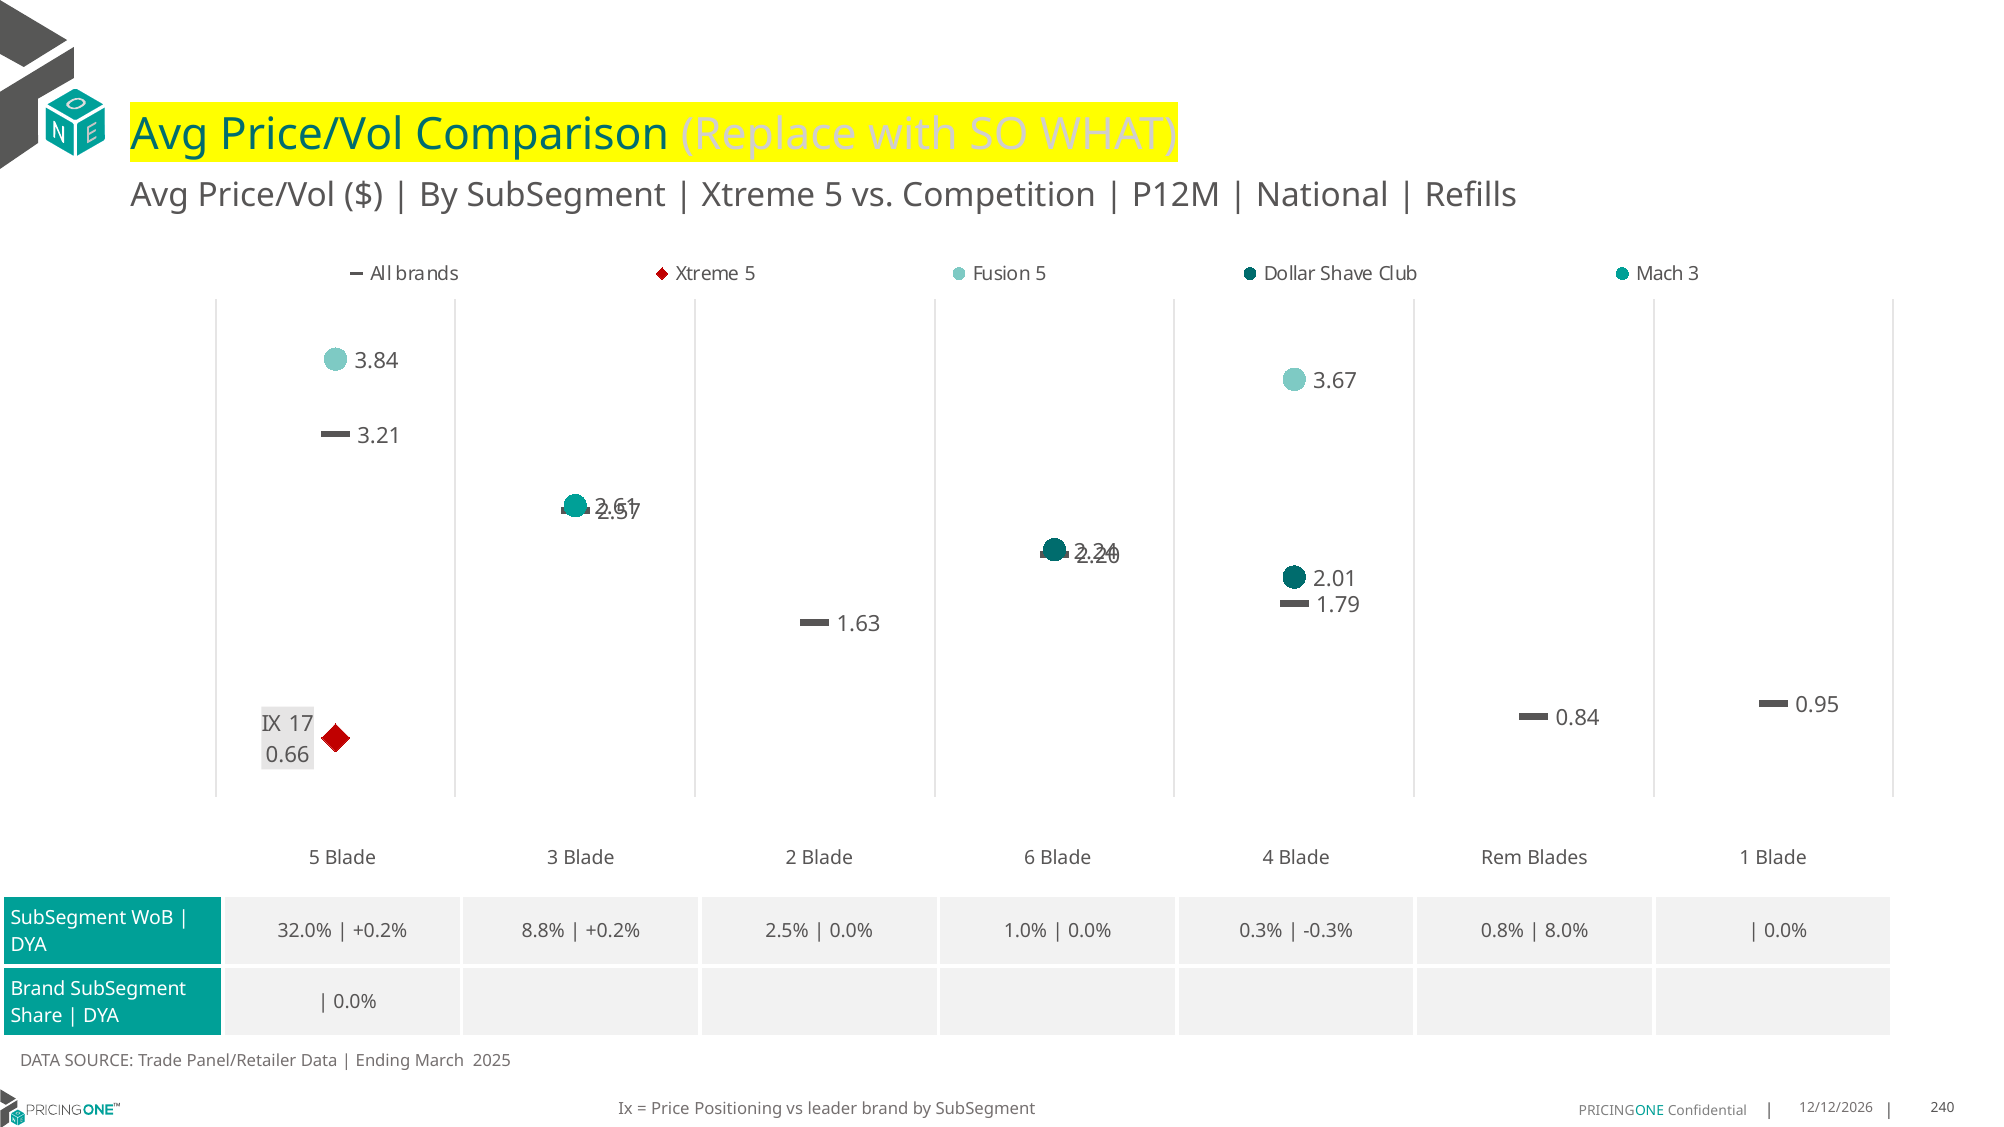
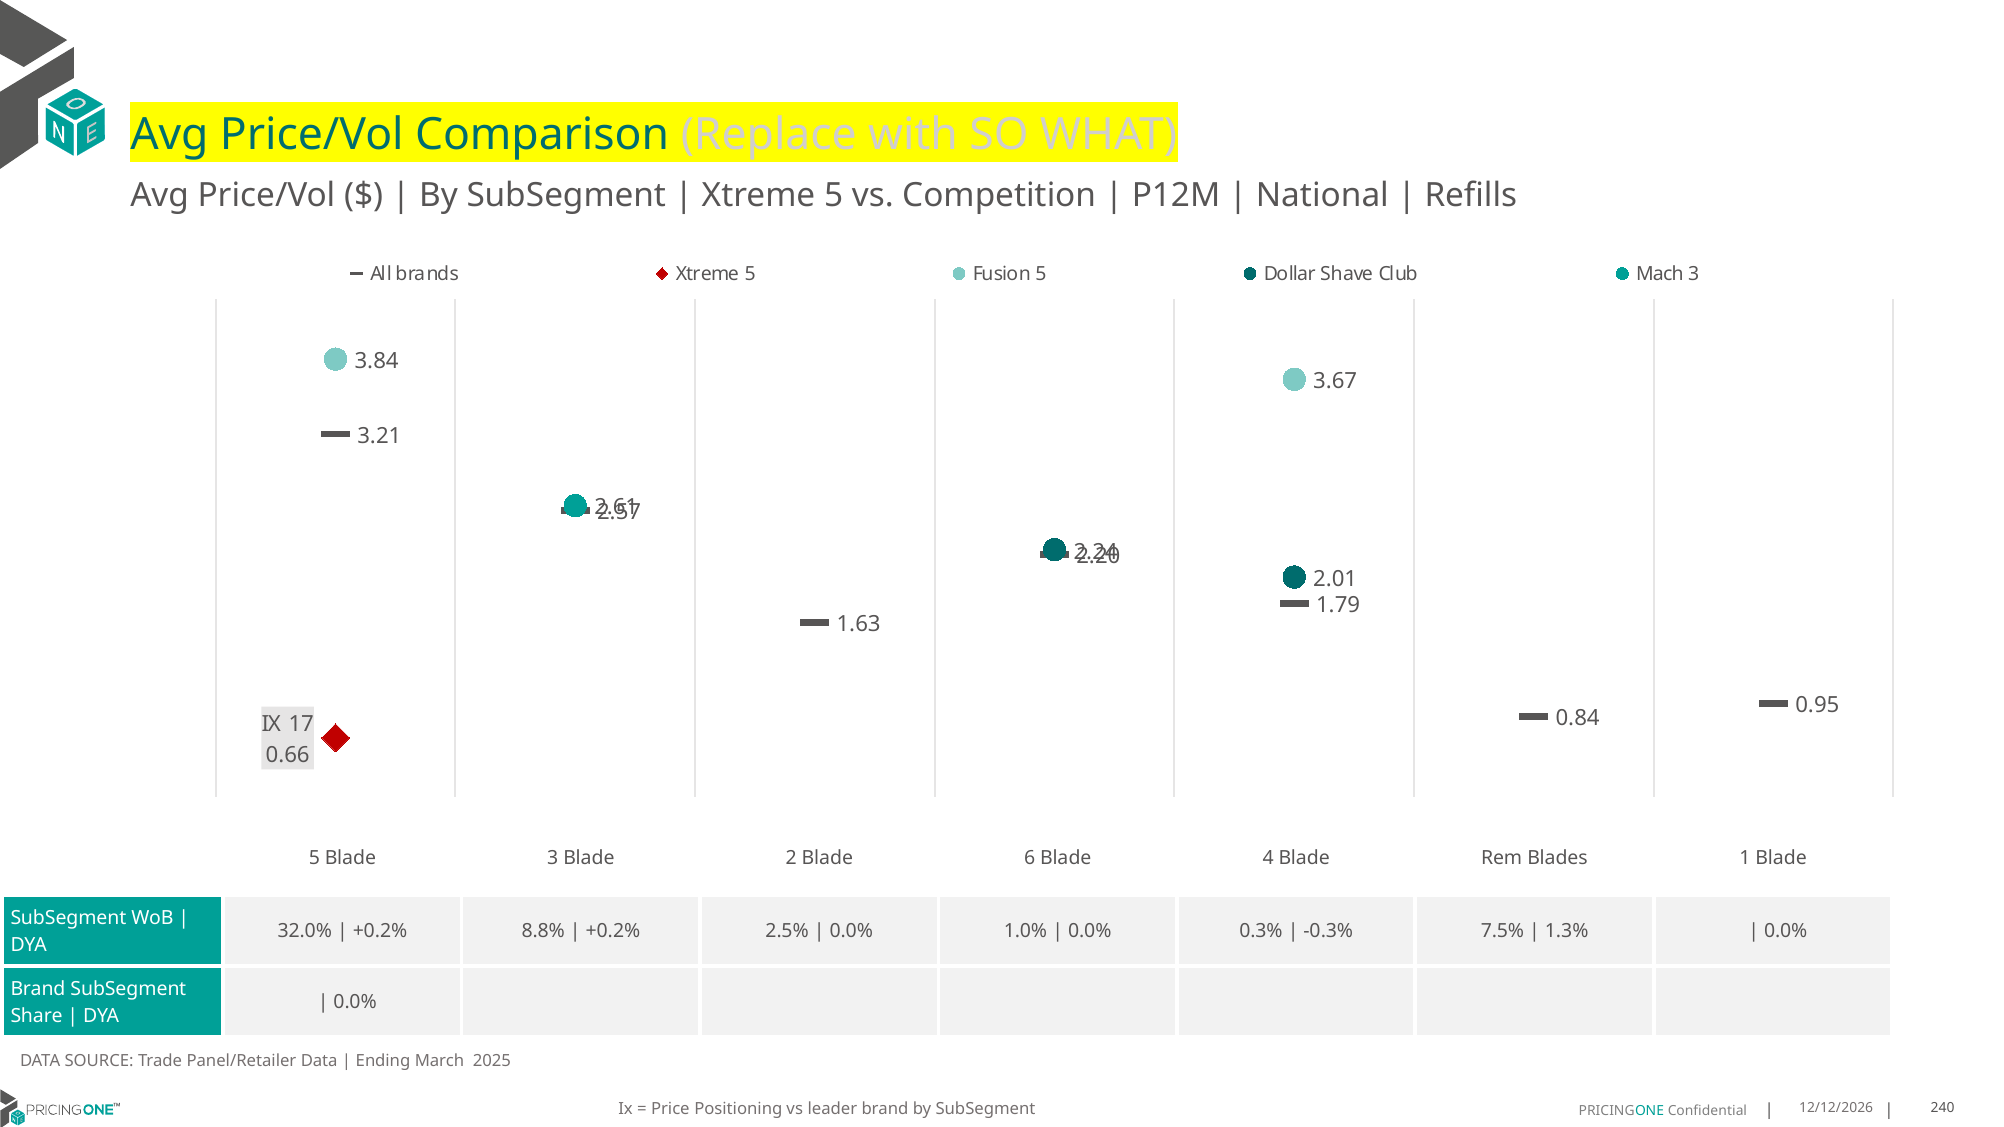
0.8%: 0.8% -> 7.5% (1502, 932)
8.0%: 8.0% -> 1.3% (1567, 932)
